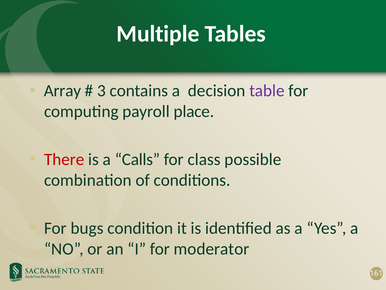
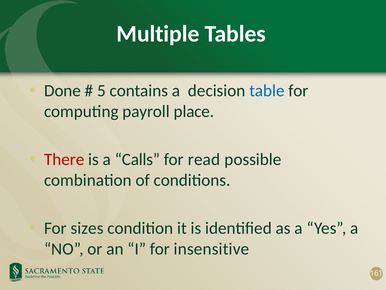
Array: Array -> Done (62, 91)
3: 3 -> 5 (101, 91)
table colour: purple -> blue (267, 91)
class: class -> read (204, 159)
bugs: bugs -> sizes (87, 228)
moderator: moderator -> insensitive (211, 249)
